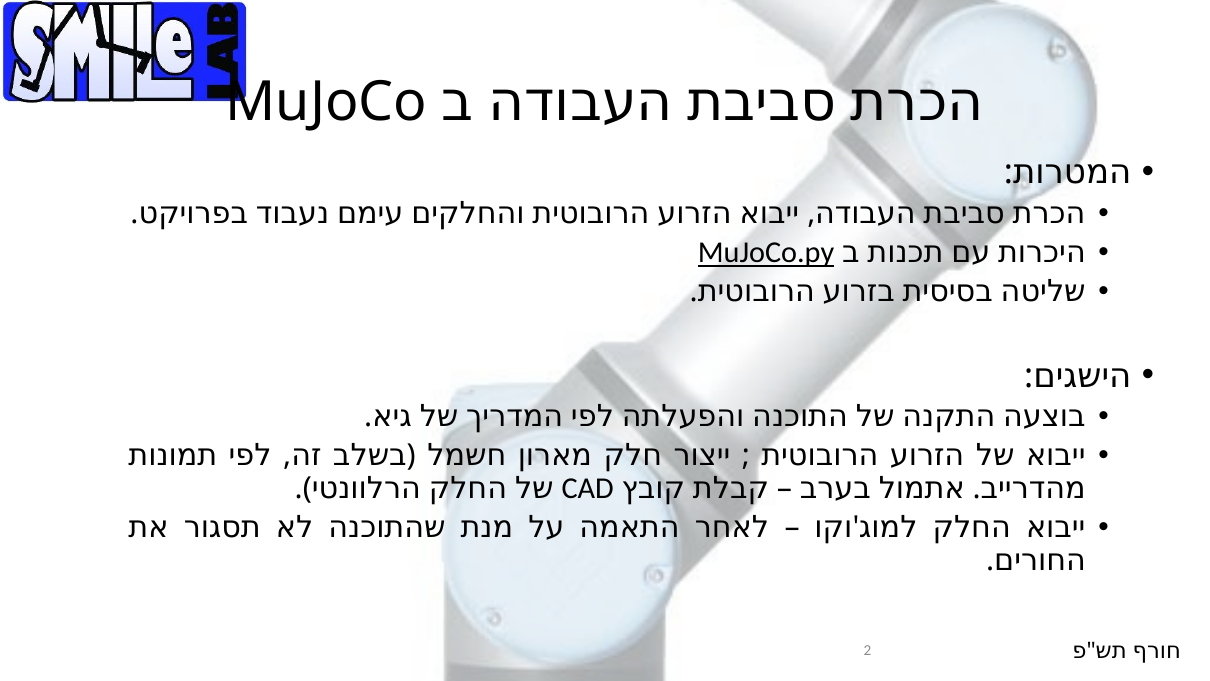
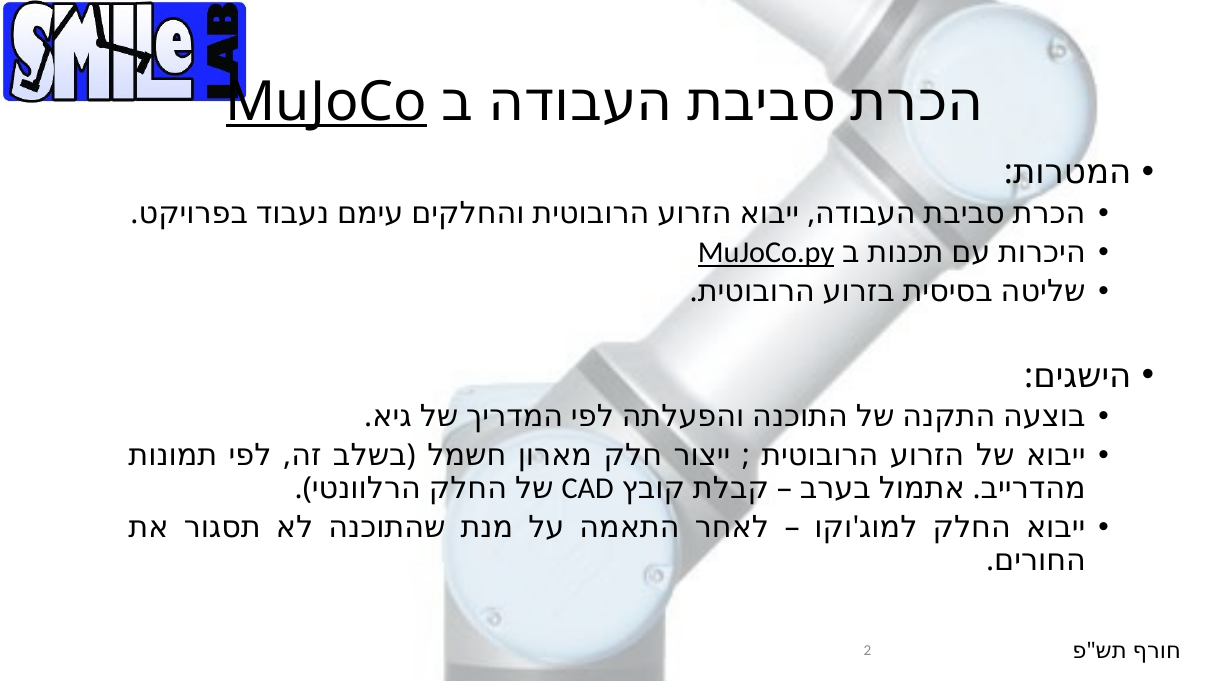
MuJoCo underline: none -> present (326, 102)
